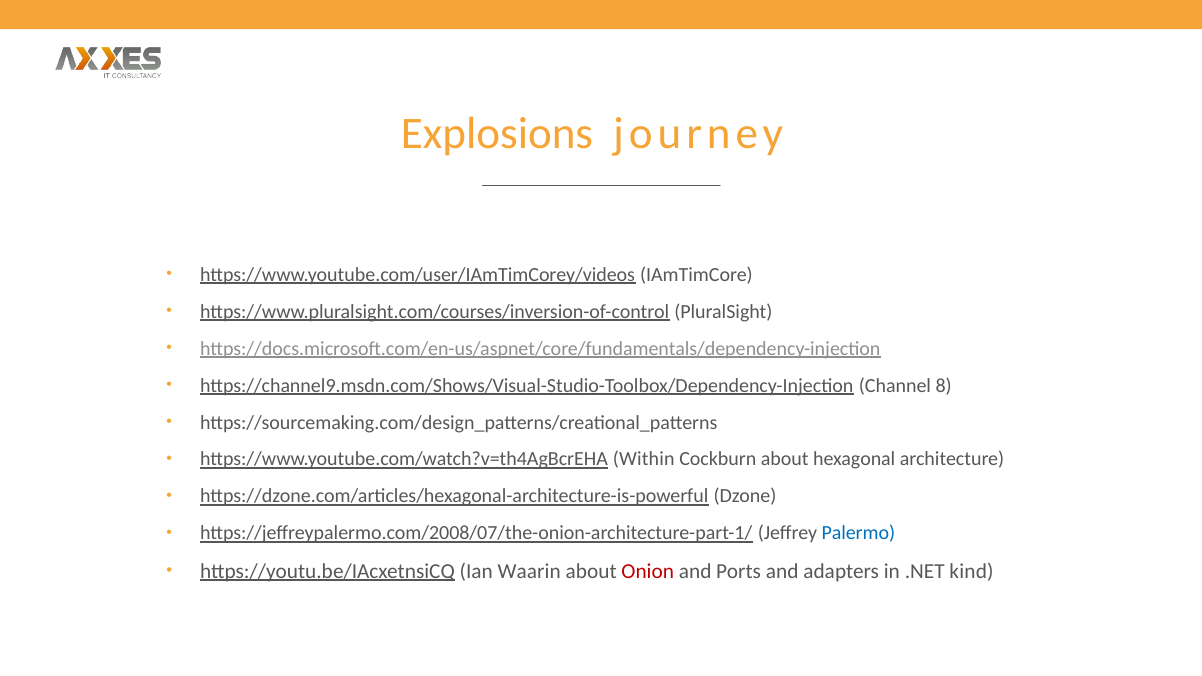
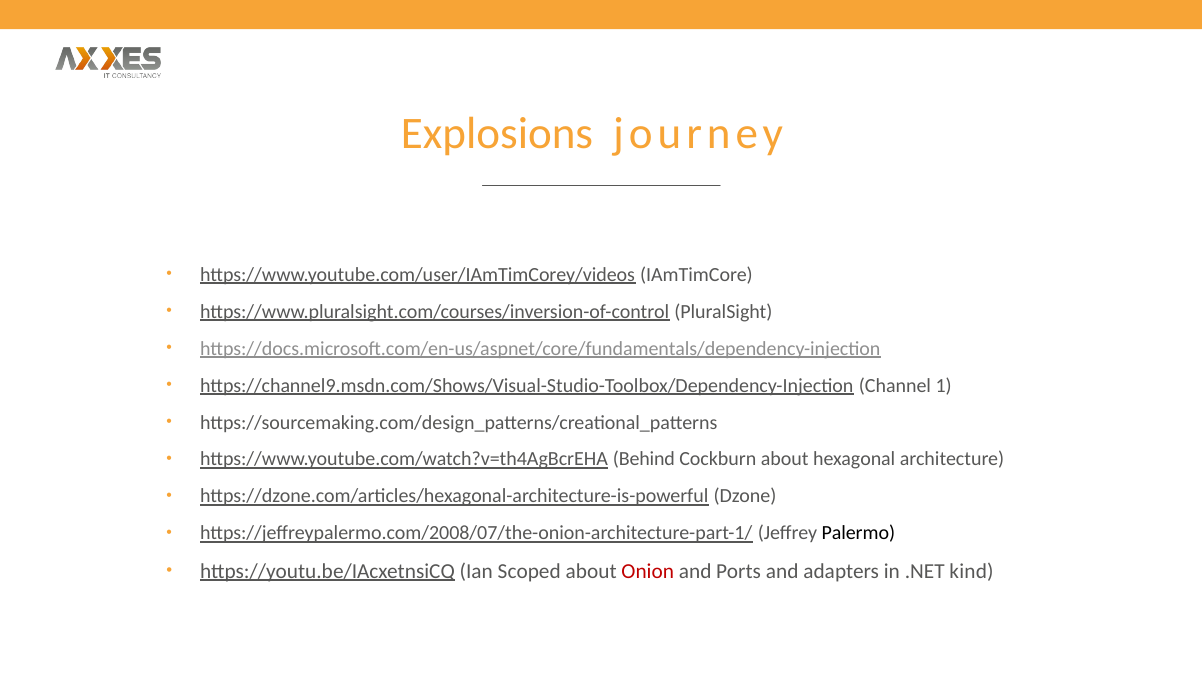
8: 8 -> 1 (944, 386)
Within: Within -> Behind (644, 459)
Palermo colour: blue -> black (858, 533)
Waarin: Waarin -> Scoped (529, 571)
